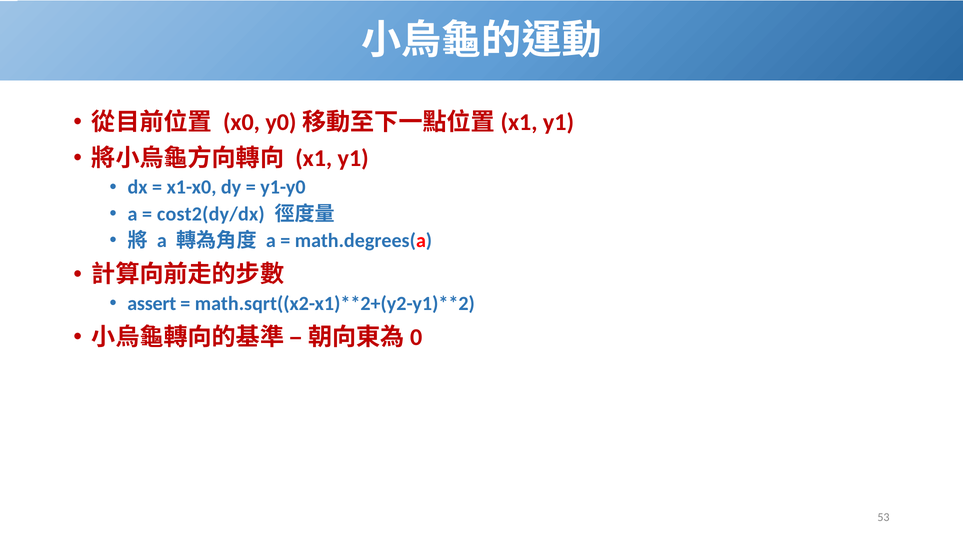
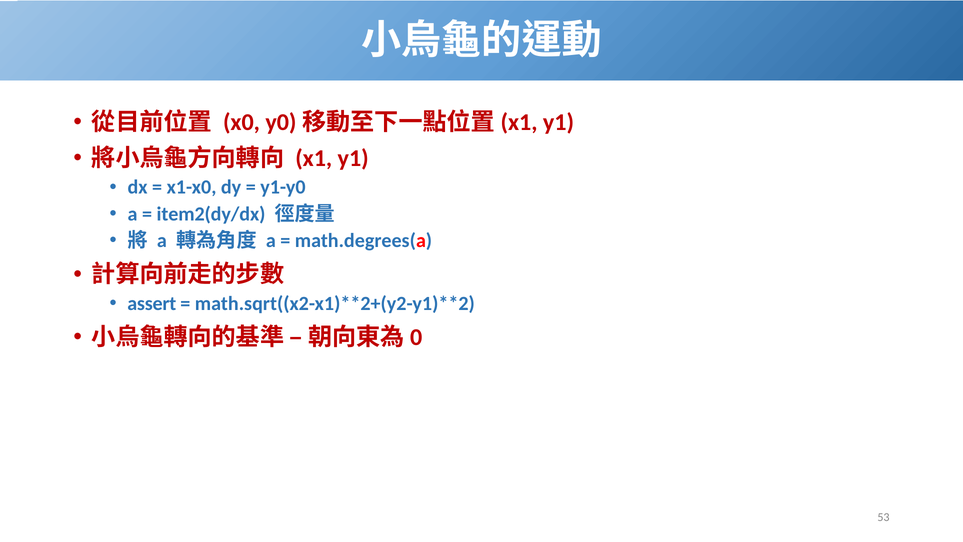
cost2(dy/dx: cost2(dy/dx -> item2(dy/dx (211, 214)
